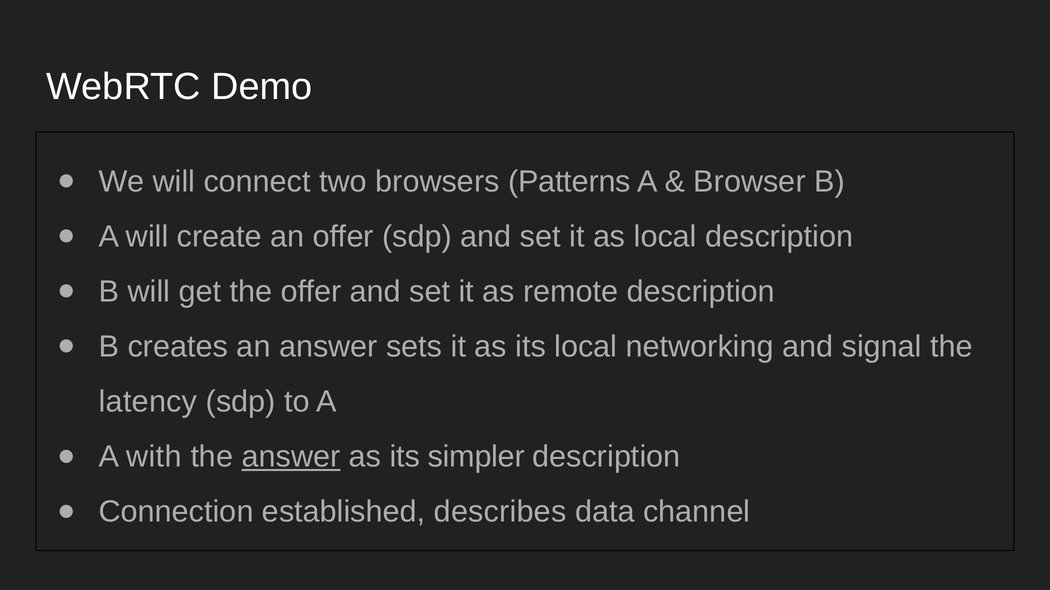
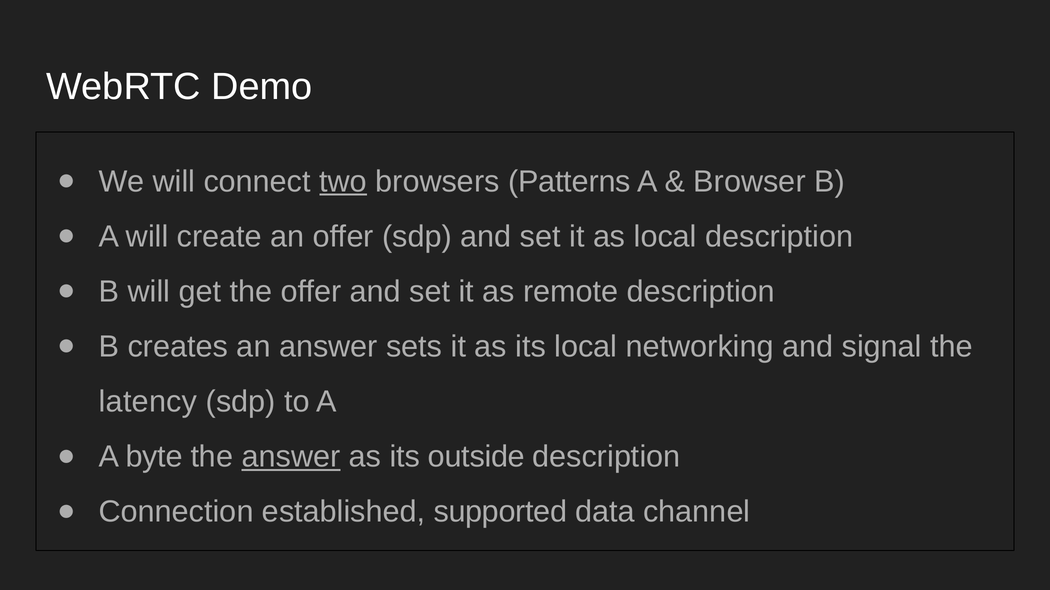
two underline: none -> present (343, 182)
with: with -> byte (154, 457)
simpler: simpler -> outside (476, 457)
describes: describes -> supported (500, 512)
